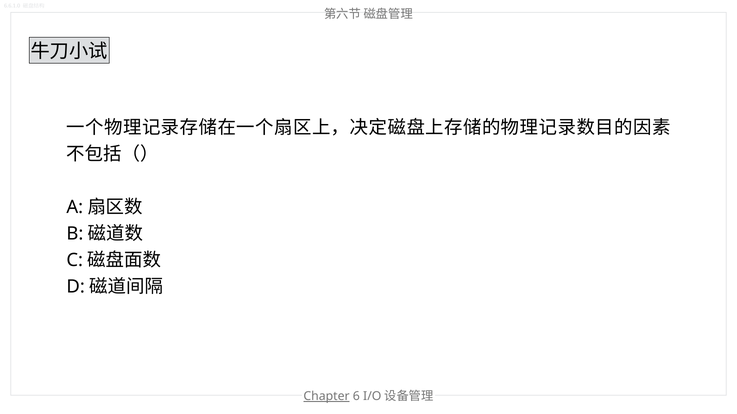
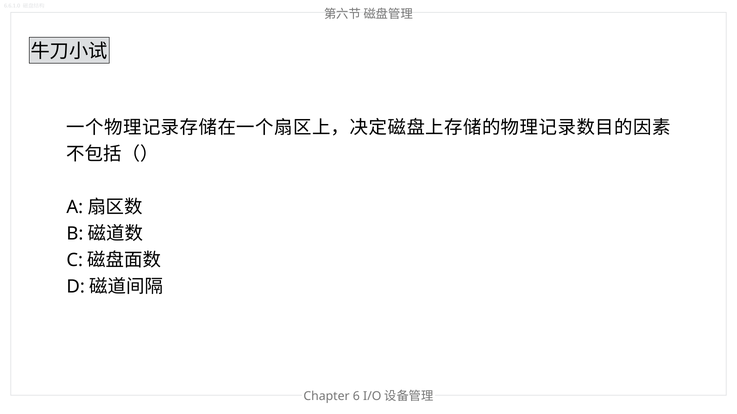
Chapter underline: present -> none (327, 397)
